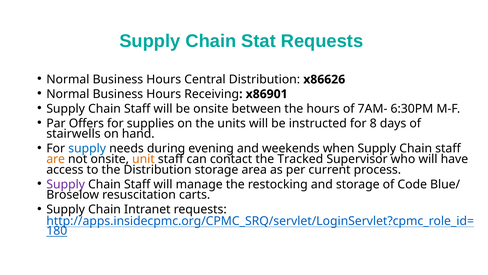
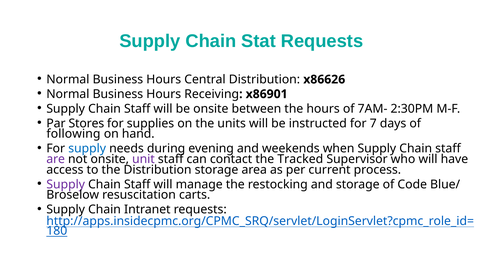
6:30PM: 6:30PM -> 2:30PM (412, 109)
Offers: Offers -> Stores (86, 123)
8: 8 -> 7 (373, 123)
stairwells: stairwells -> following (73, 134)
are colour: orange -> purple (56, 159)
unit colour: orange -> purple (143, 159)
